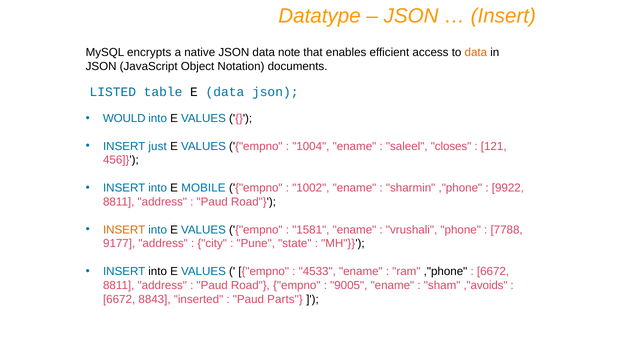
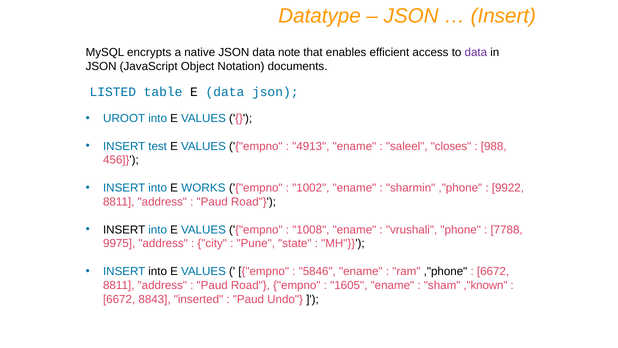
data colour: orange -> purple (476, 53)
WOULD: WOULD -> UROOT (124, 118)
just: just -> test (158, 146)
1004: 1004 -> 4913 (311, 146)
121: 121 -> 988 (494, 146)
MOBILE: MOBILE -> WORKS (203, 188)
INSERT colour: orange -> black (124, 229)
1581: 1581 -> 1008 (311, 229)
9177: 9177 -> 9975 (119, 243)
4533: 4533 -> 5846 (317, 271)
9005: 9005 -> 1605 (349, 285)
,"avoids: ,"avoids -> ,"known (486, 285)
Parts: Parts -> Undo (285, 299)
